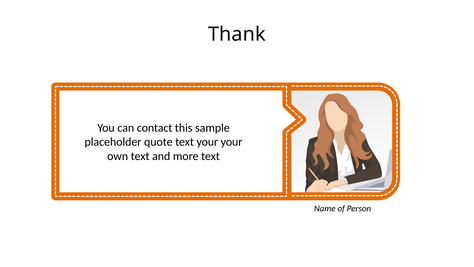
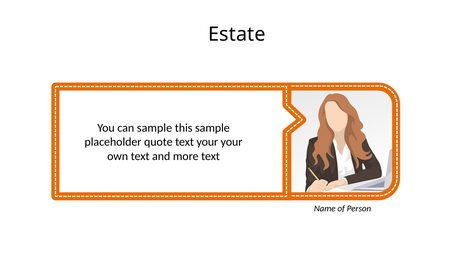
Thank: Thank -> Estate (237, 34)
can contact: contact -> sample (155, 128)
